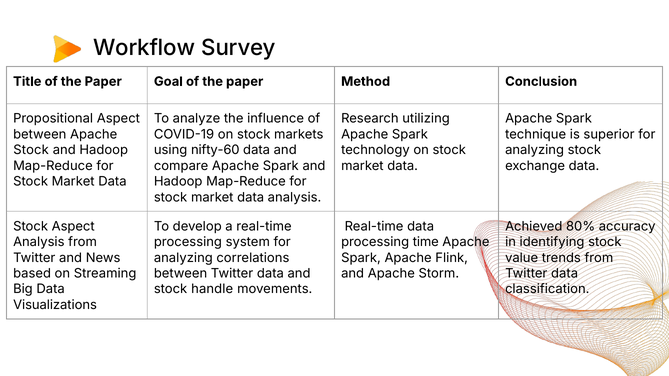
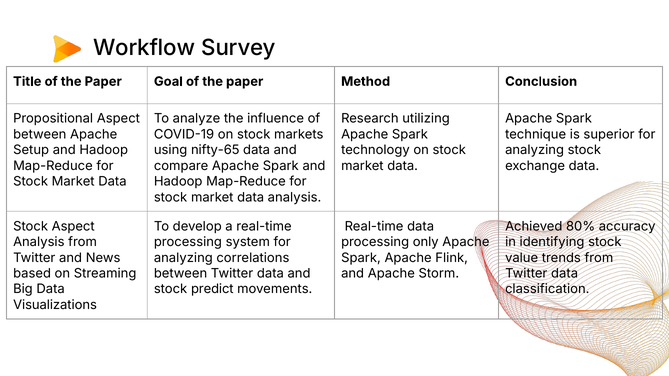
Stock: Stock -> Setup (31, 150)
nifty-60: nifty-60 -> nifty-65 (215, 150)
time: time -> only (426, 242)
handle: handle -> predict (212, 289)
